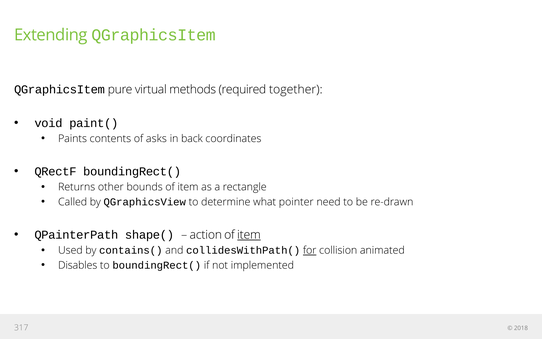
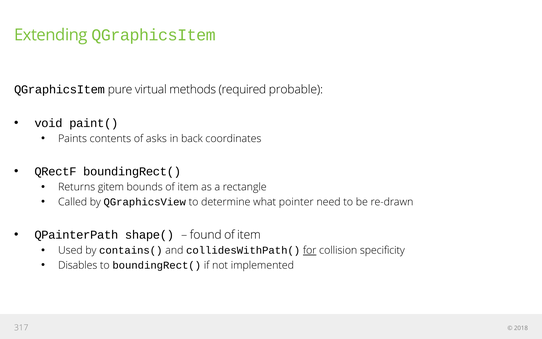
together: together -> probable (296, 89)
other: other -> gitem (111, 187)
action: action -> found (206, 235)
item underline: present -> none (249, 235)
animated: animated -> specificity (382, 250)
